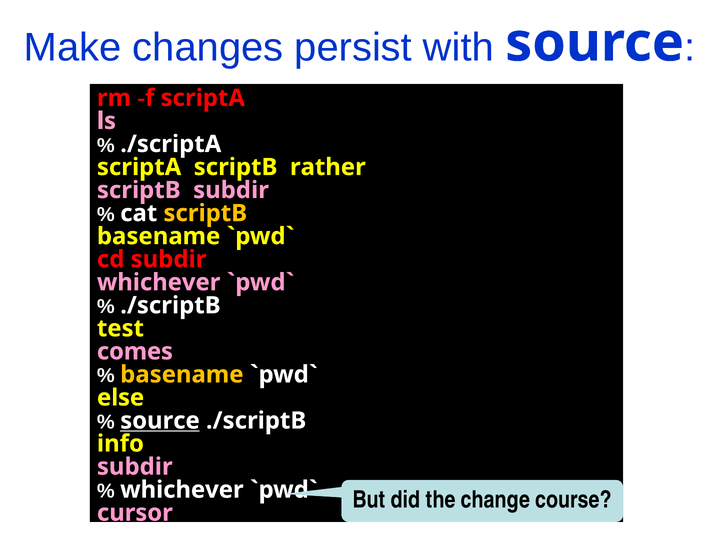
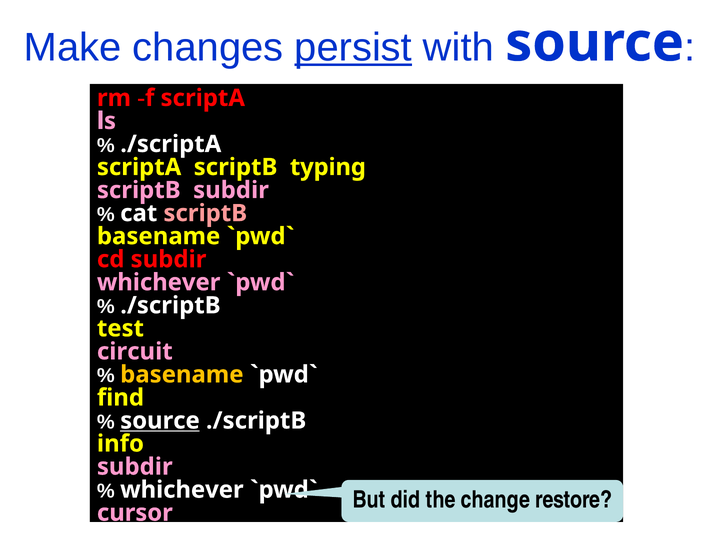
persist underline: none -> present (353, 47)
rather: rather -> typing (328, 167)
scriptB colour: yellow -> pink (205, 213)
comes: comes -> circuit (135, 351)
else: else -> find (120, 397)
course: course -> restore (574, 499)
